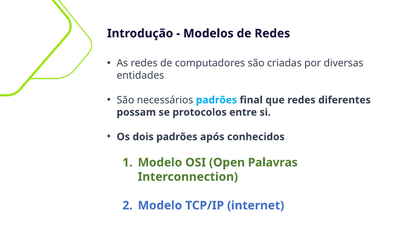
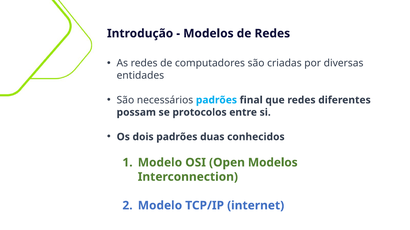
após: após -> duas (212, 137)
Open Palavras: Palavras -> Modelos (273, 163)
